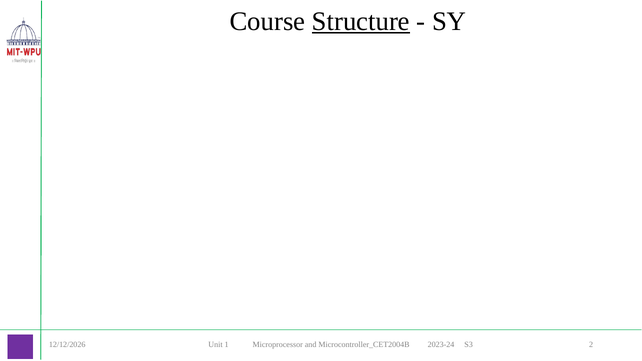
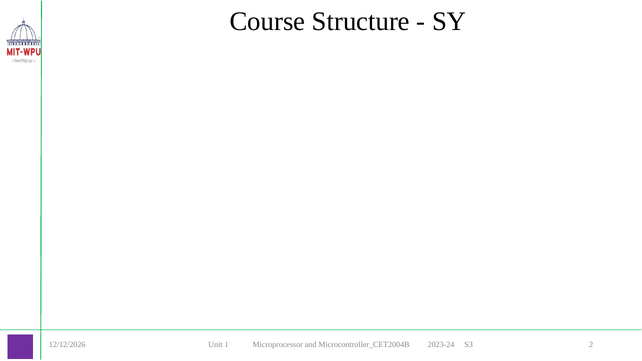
Structure underline: present -> none (361, 21)
